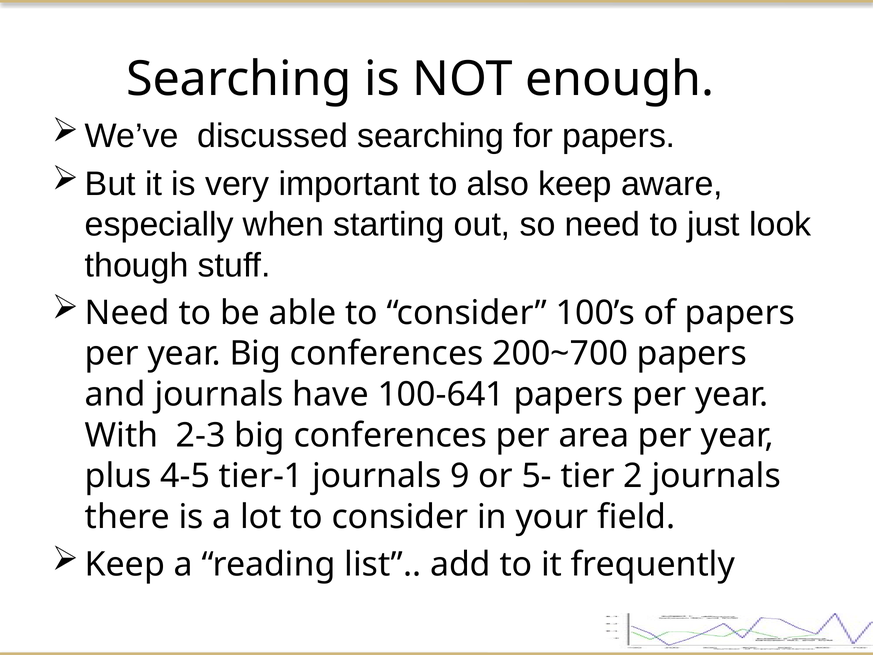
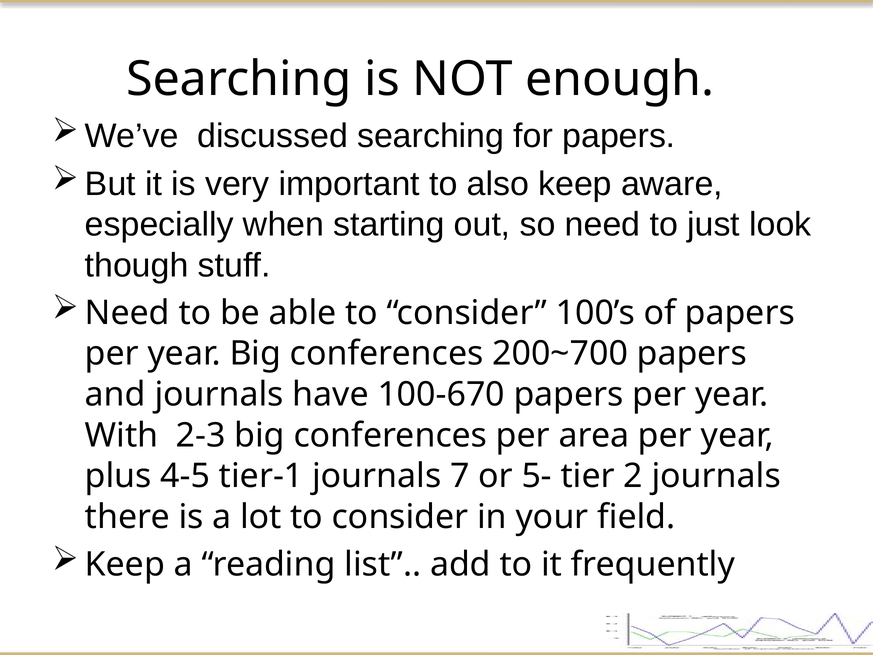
100-641: 100-641 -> 100-670 (441, 394)
9: 9 -> 7 (460, 476)
